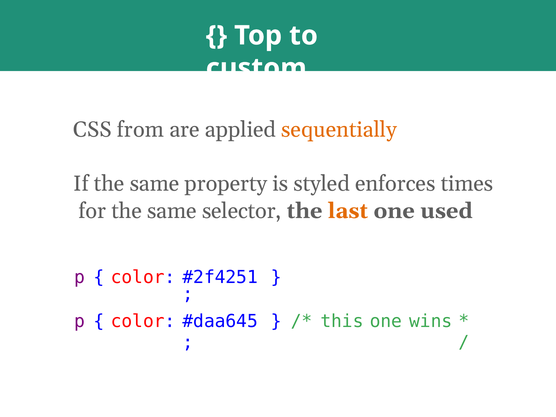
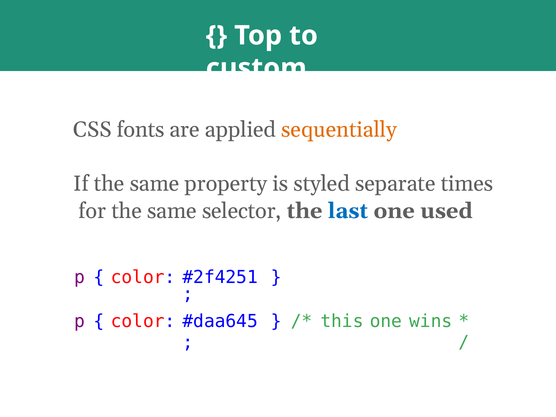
from: from -> fonts (141, 130)
enforces: enforces -> separate (395, 184)
last colour: orange -> blue (348, 211)
